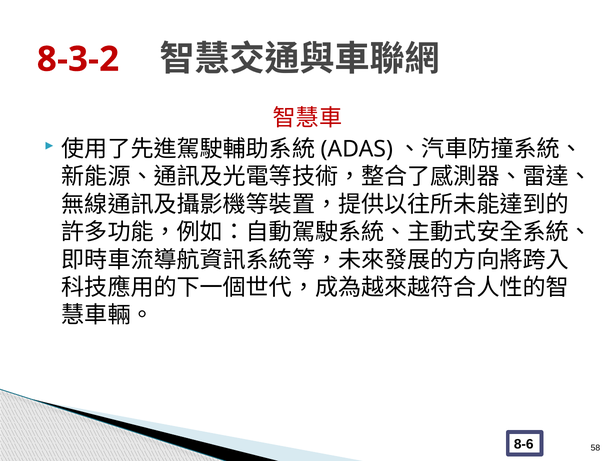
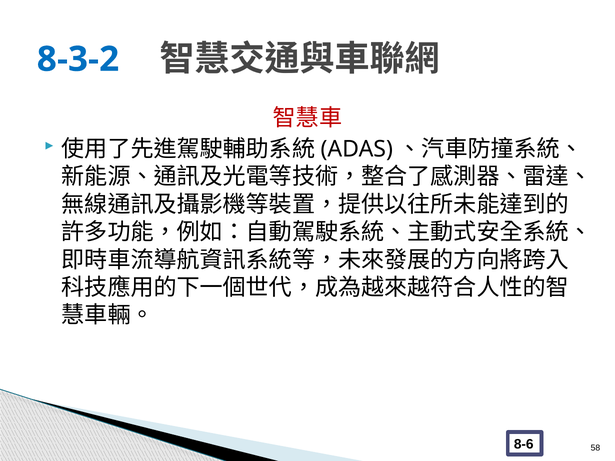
8-3-2 colour: red -> blue (78, 59)
